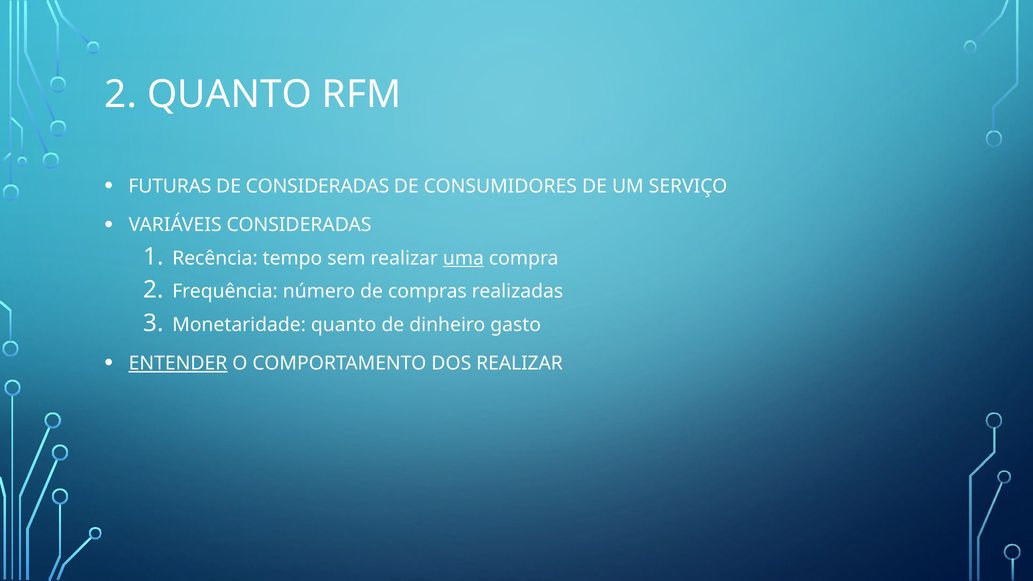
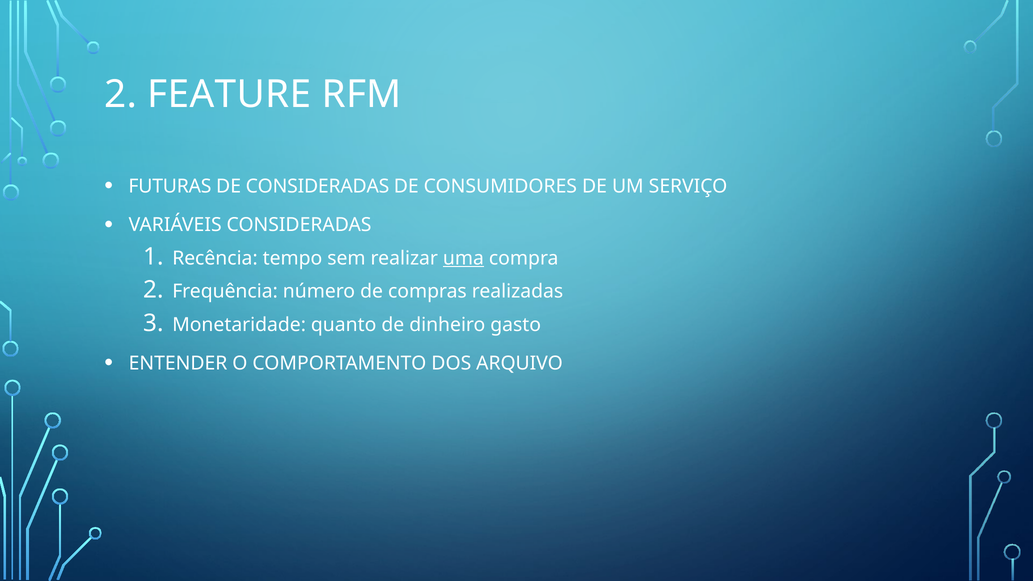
2 QUANTO: QUANTO -> FEATURE (229, 94)
ENTENDER underline: present -> none (178, 363)
DOS REALIZAR: REALIZAR -> ARQUIVO (520, 363)
